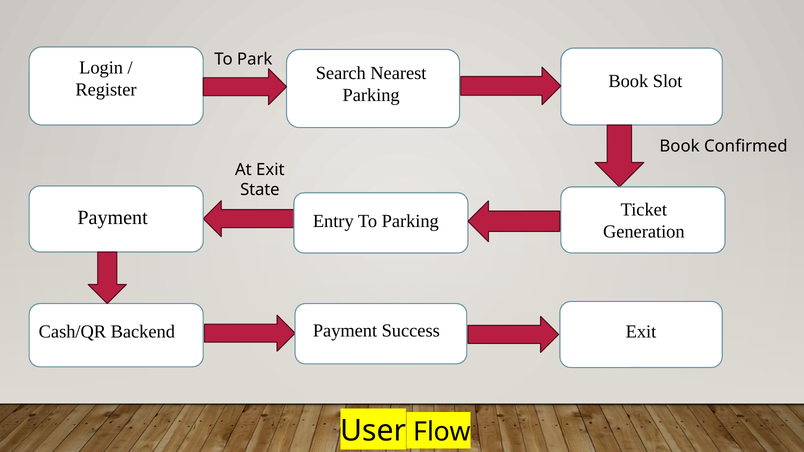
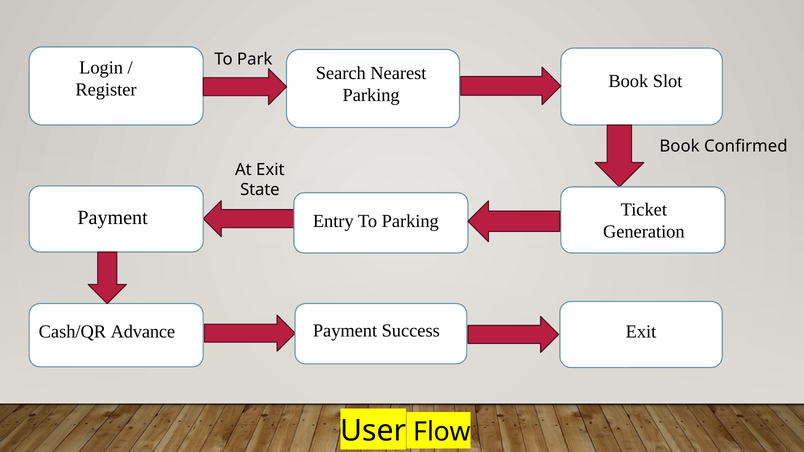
Backend: Backend -> Advance (143, 332)
